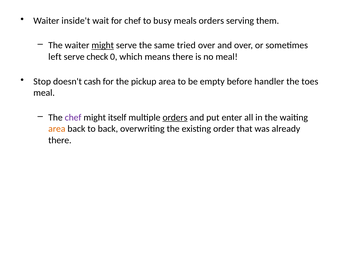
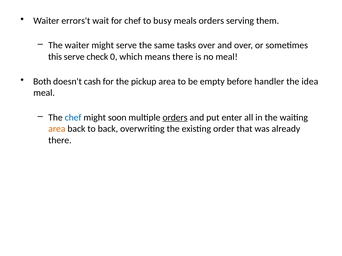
inside't: inside't -> errors't (76, 21)
might underline: present -> none (103, 45)
tried: tried -> tasks (186, 45)
left: left -> this (55, 57)
Stop: Stop -> Both (42, 82)
toes: toes -> idea (310, 82)
chef colour: purple -> blue (73, 118)
itself: itself -> soon (117, 118)
